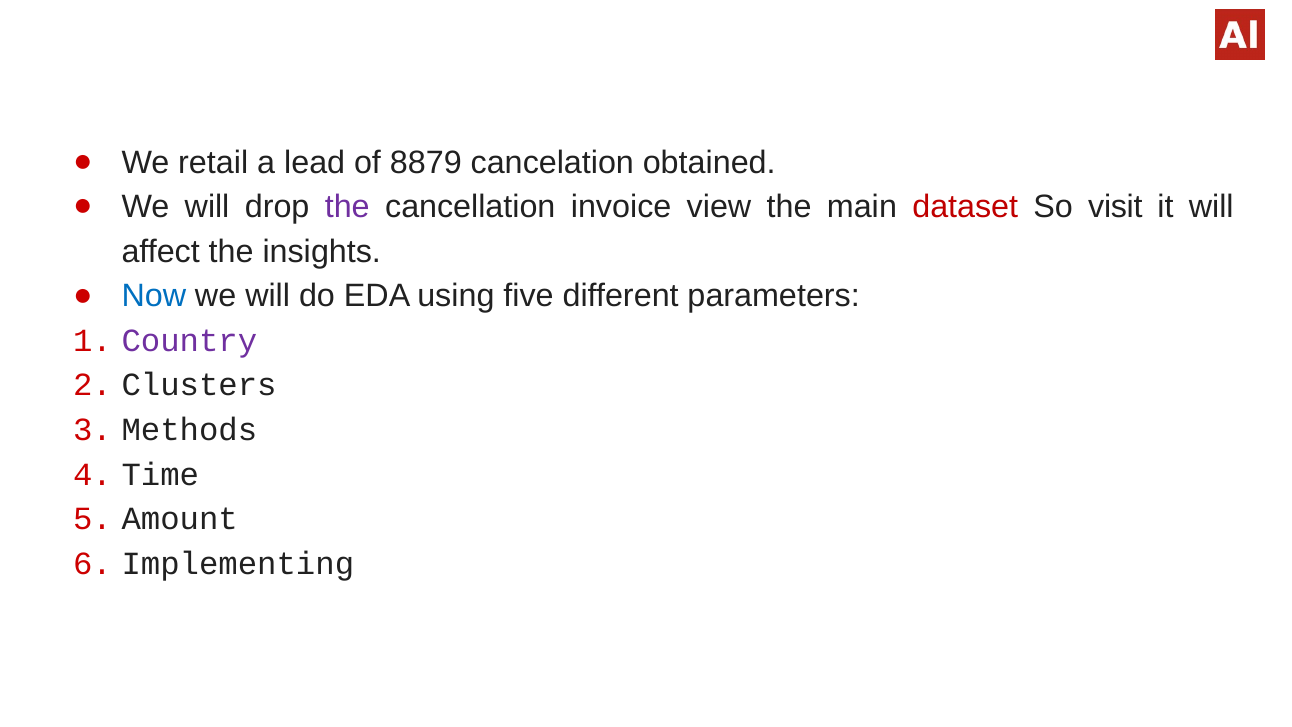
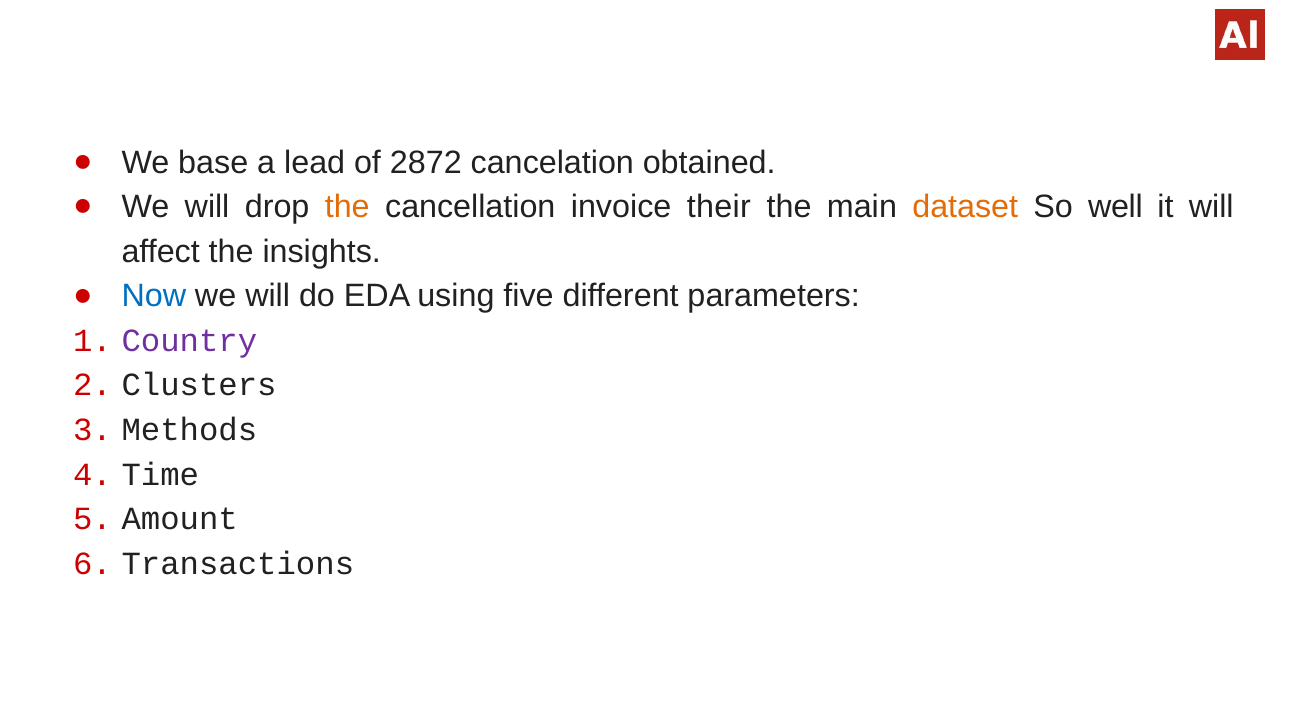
retail: retail -> base (213, 162)
8879: 8879 -> 2872 (426, 162)
the colour: purple -> orange (347, 207)
view: view -> their (719, 207)
dataset colour: red -> orange (965, 207)
visit: visit -> well (1115, 207)
Implementing: Implementing -> Transactions (238, 563)
